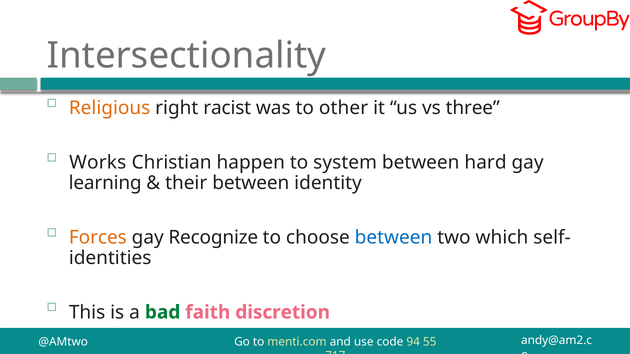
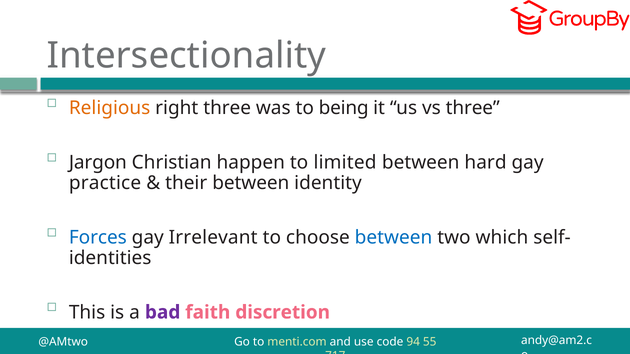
right racist: racist -> three (227, 108)
other: other -> being (344, 108)
Works: Works -> Jargon (98, 163)
system: system -> limited (345, 163)
learning: learning -> practice (105, 183)
Forces colour: orange -> blue (98, 238)
Recognize: Recognize -> Irrelevant (213, 238)
bad colour: green -> purple (163, 313)
